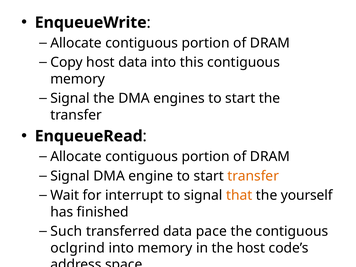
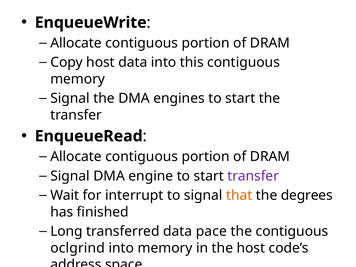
transfer colour: orange -> purple (253, 176)
yourself: yourself -> degrees (307, 195)
Such: Such -> Long (67, 231)
